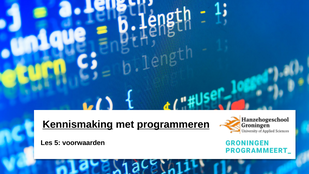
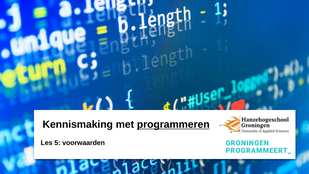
Kennismaking underline: present -> none (78, 124)
